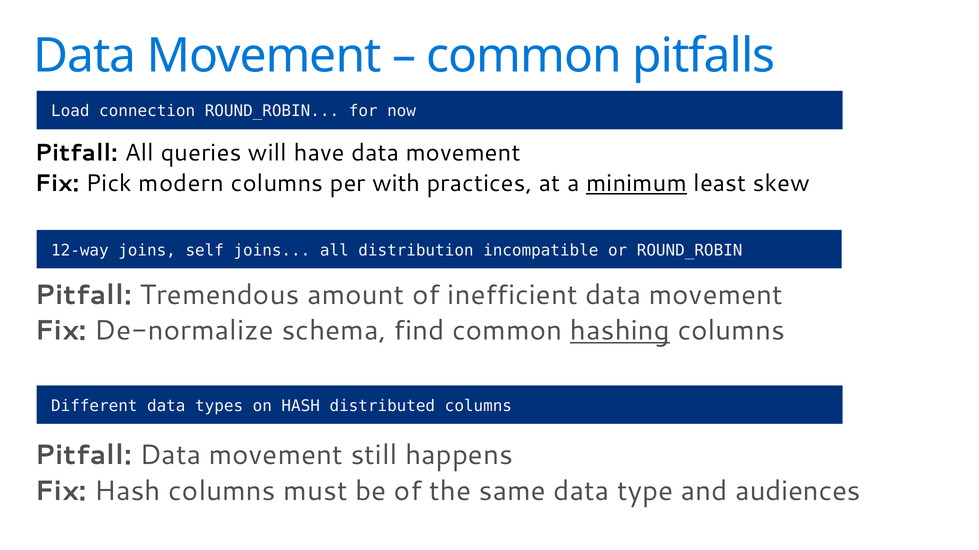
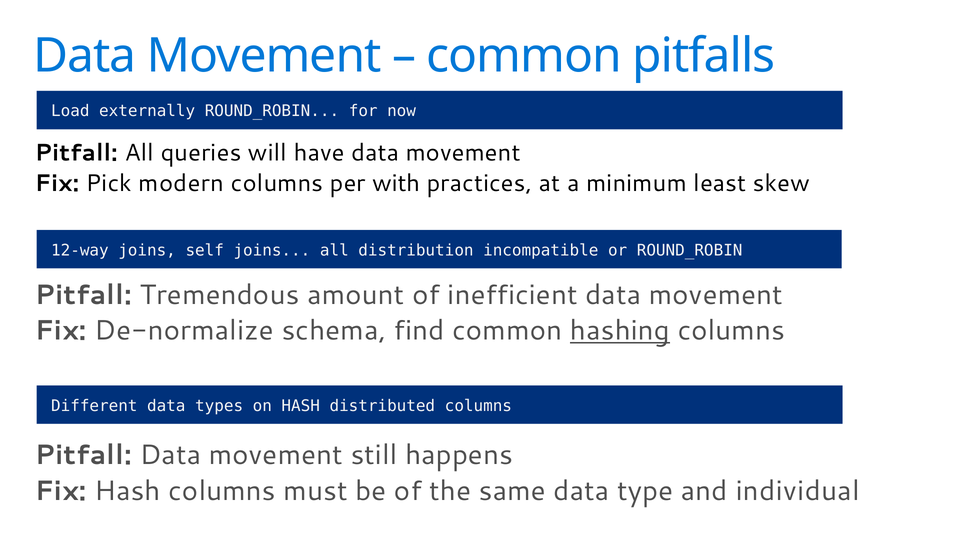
connection: connection -> externally (147, 111)
minimum underline: present -> none (637, 184)
audiences: audiences -> individual (798, 491)
